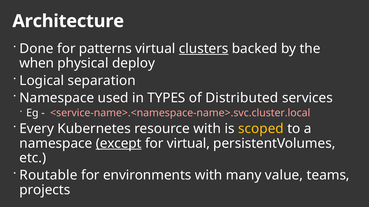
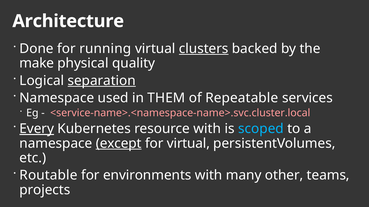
patterns: patterns -> running (105, 49)
when: when -> make (37, 63)
deploy: deploy -> quality (134, 63)
separation underline: none -> present (102, 81)
TYPES: TYPES -> THEM (166, 98)
Distributed: Distributed -> Repeatable (242, 98)
Every underline: none -> present (37, 129)
scoped colour: yellow -> light blue (261, 129)
value: value -> other (284, 176)
